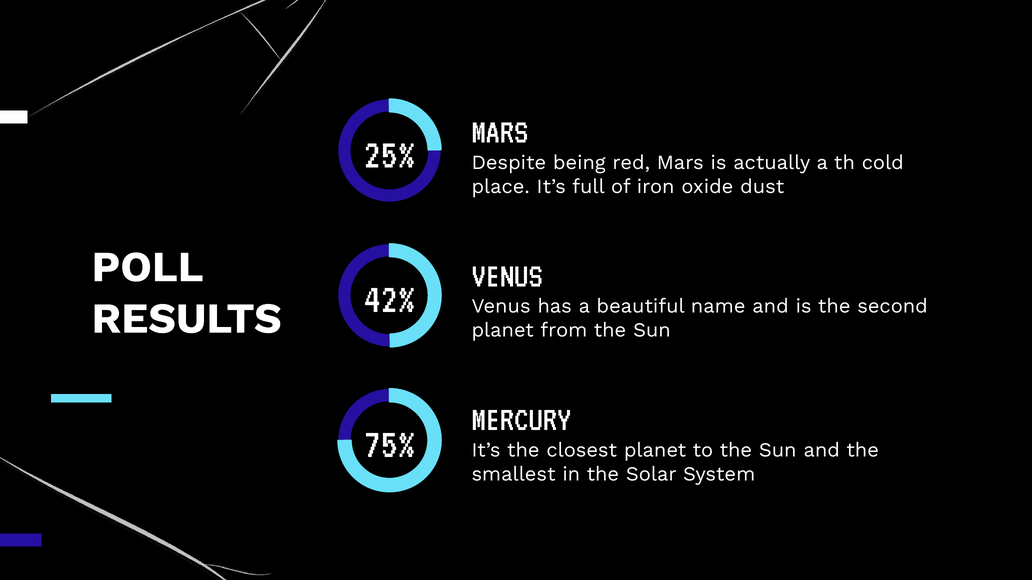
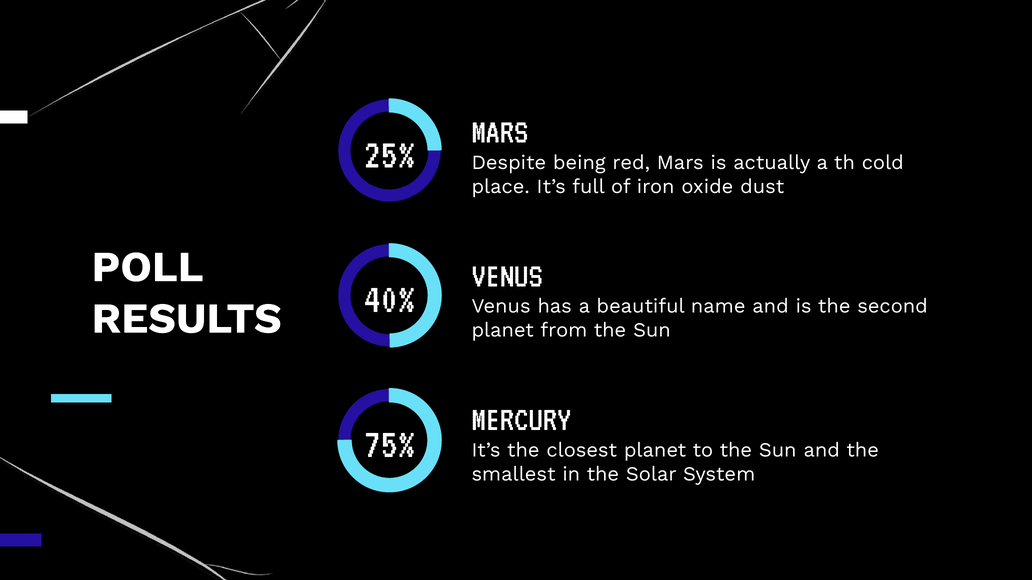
42%: 42% -> 40% (390, 299)
